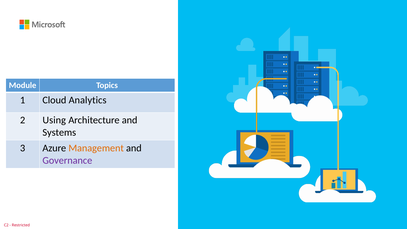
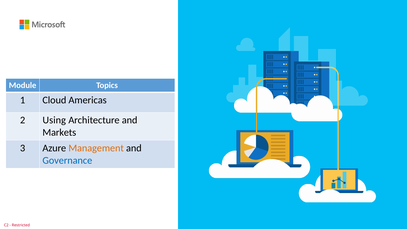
Analytics: Analytics -> Americas (88, 100)
Systems: Systems -> Markets (59, 133)
Governance colour: purple -> blue (67, 160)
